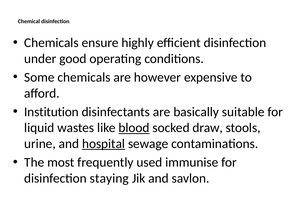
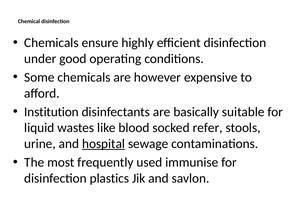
blood underline: present -> none (134, 128)
draw: draw -> refer (208, 128)
staying: staying -> plastics (109, 178)
